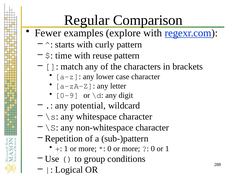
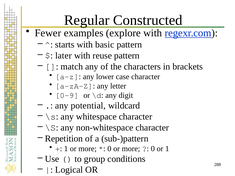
Comparison: Comparison -> Constructed (148, 20)
curly: curly -> basic (105, 45)
time: time -> later (63, 56)
